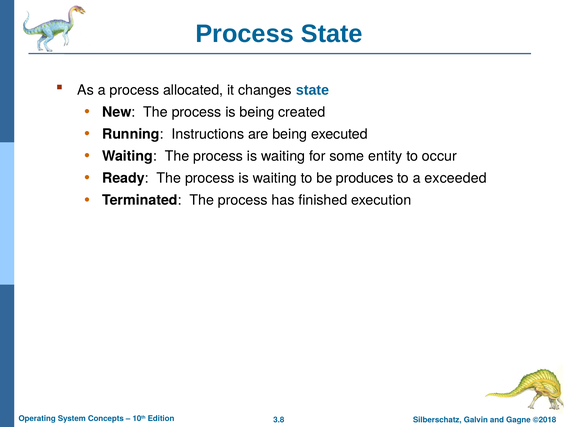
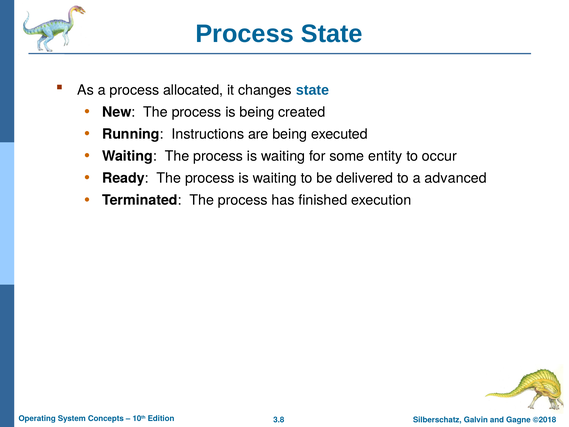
produces: produces -> delivered (365, 178)
exceeded: exceeded -> advanced (456, 178)
